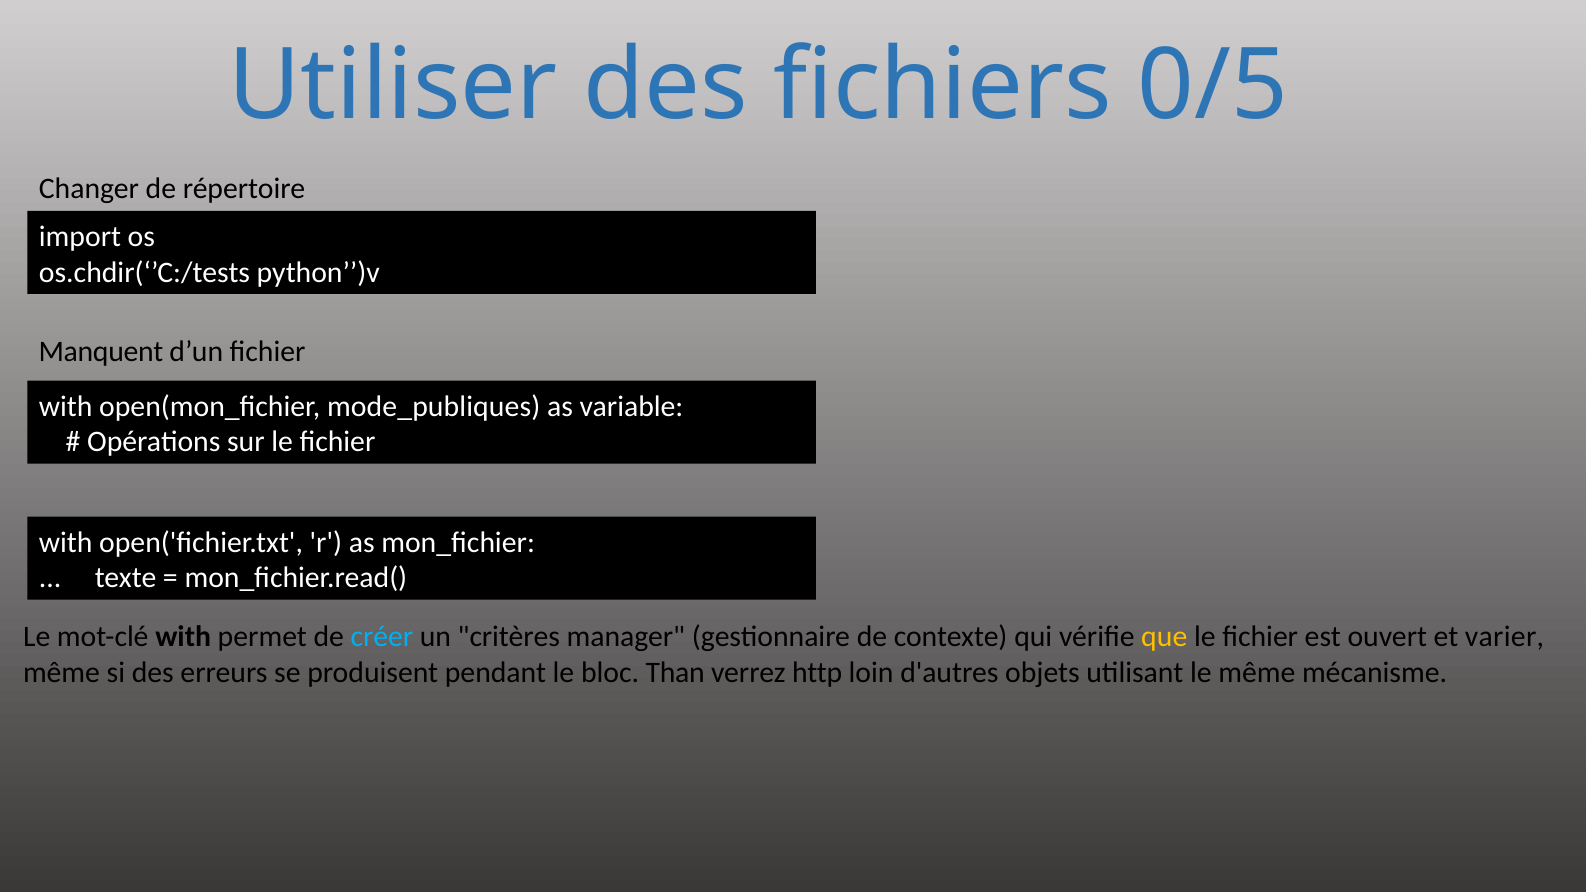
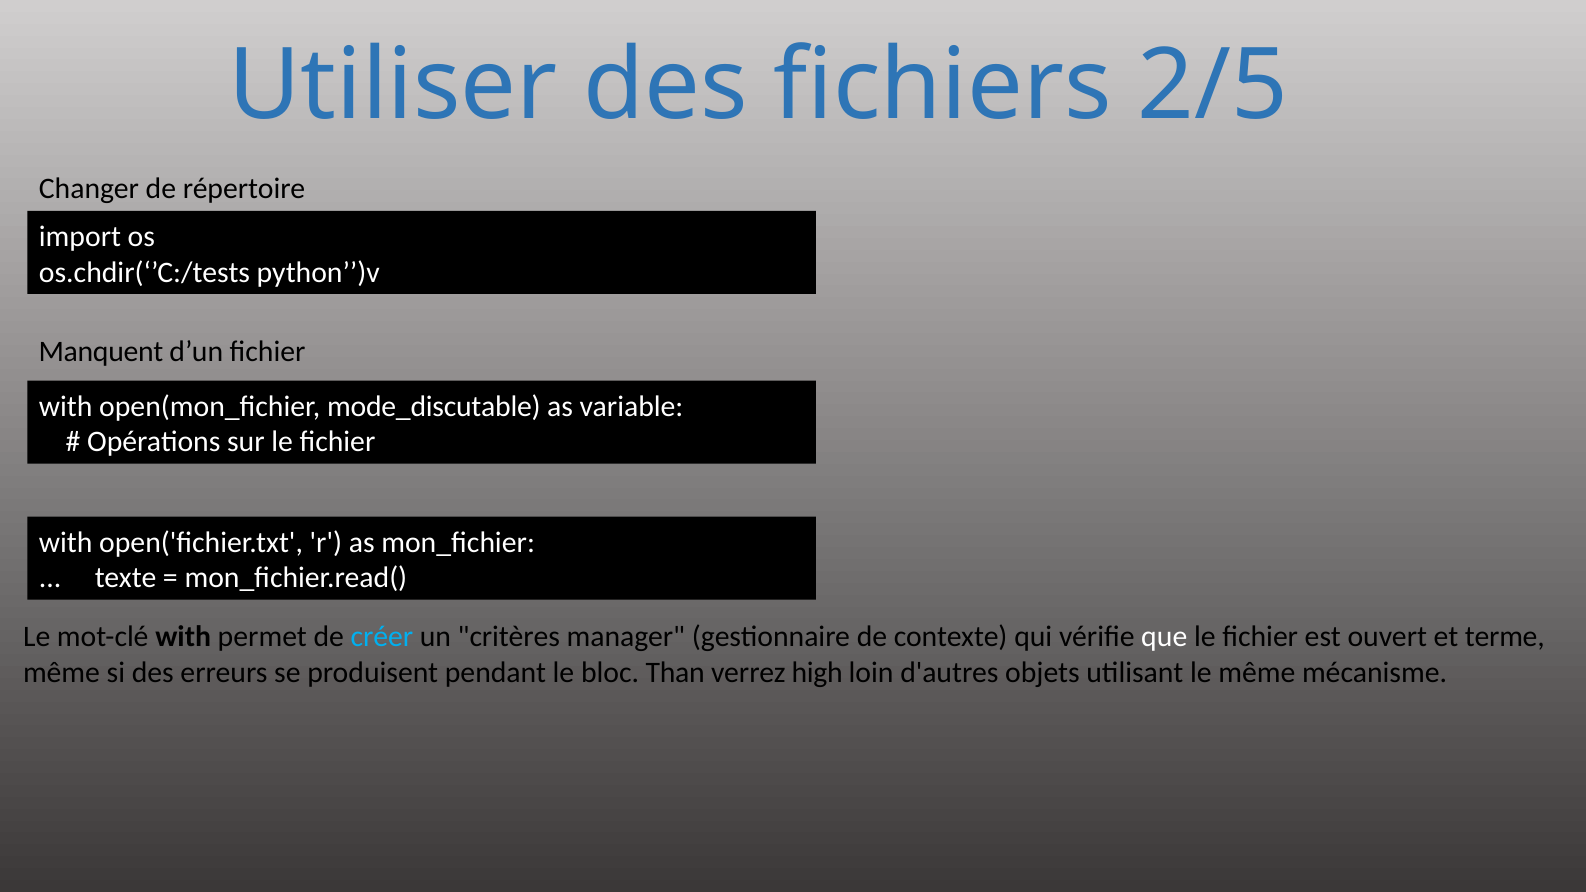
0/5: 0/5 -> 2/5 (1213, 86)
mode_publiques: mode_publiques -> mode_discutable (434, 407)
que colour: yellow -> white (1164, 637)
varier: varier -> terme (1505, 637)
http: http -> high (817, 673)
